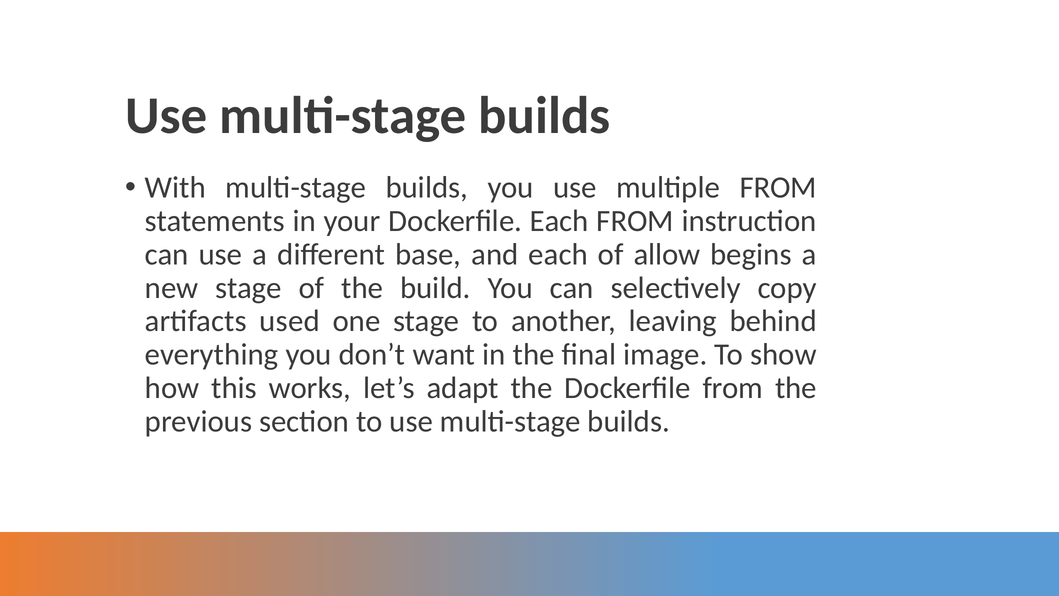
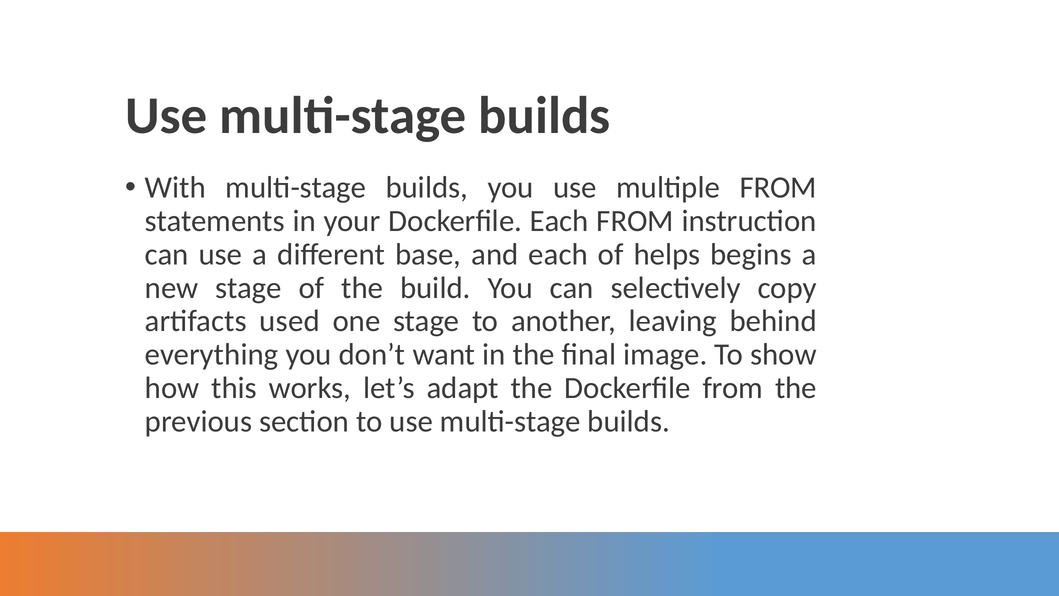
allow: allow -> helps (667, 254)
